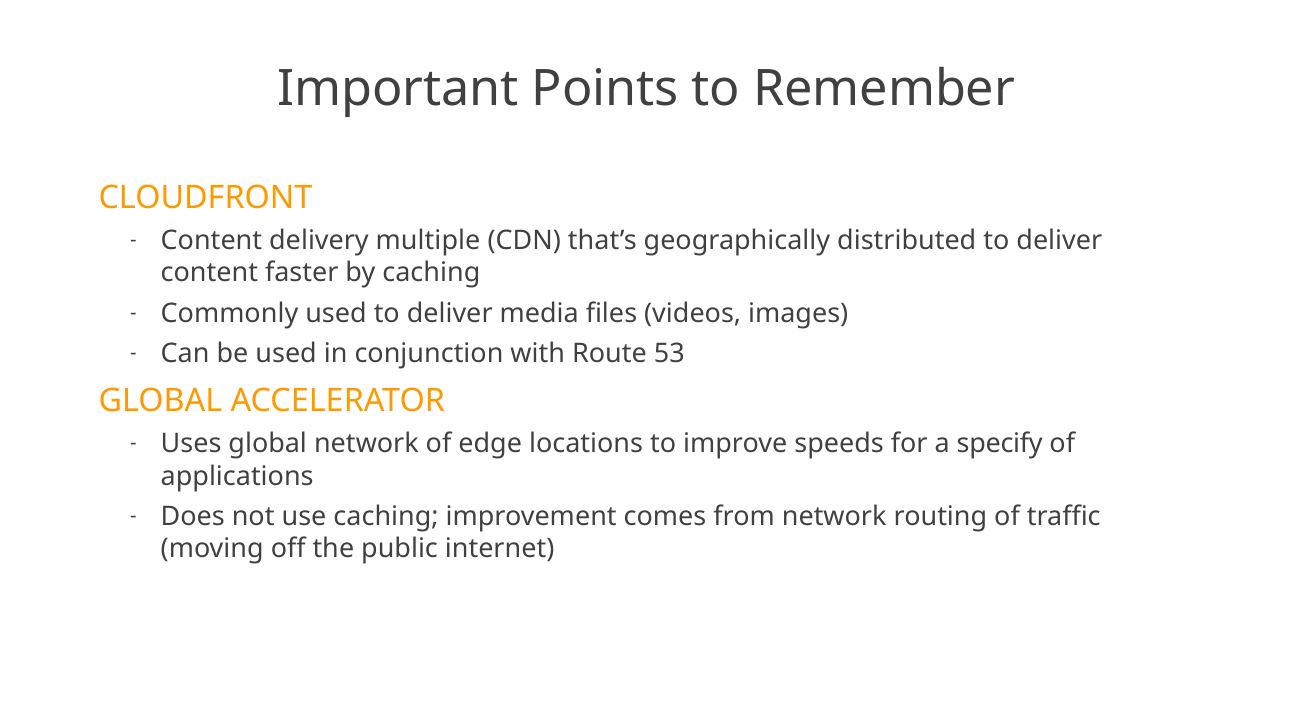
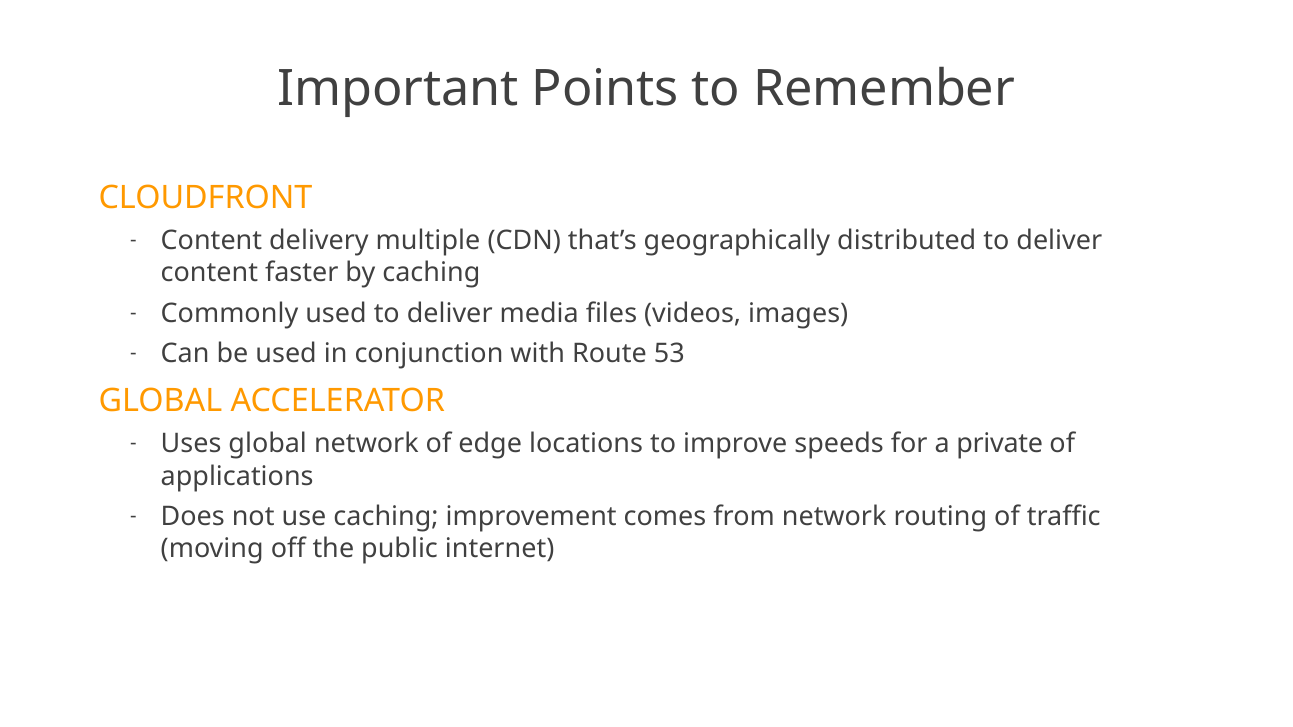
specify: specify -> private (1000, 444)
